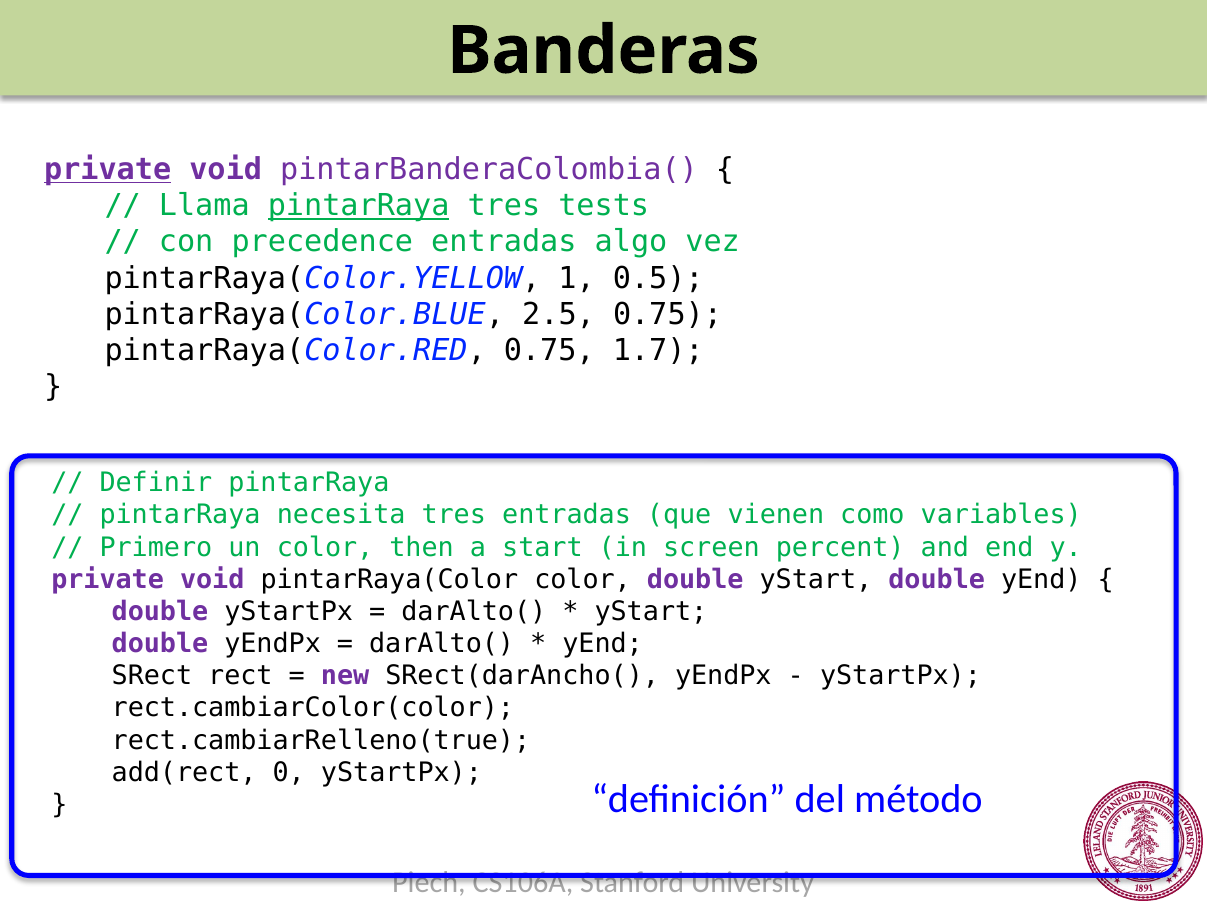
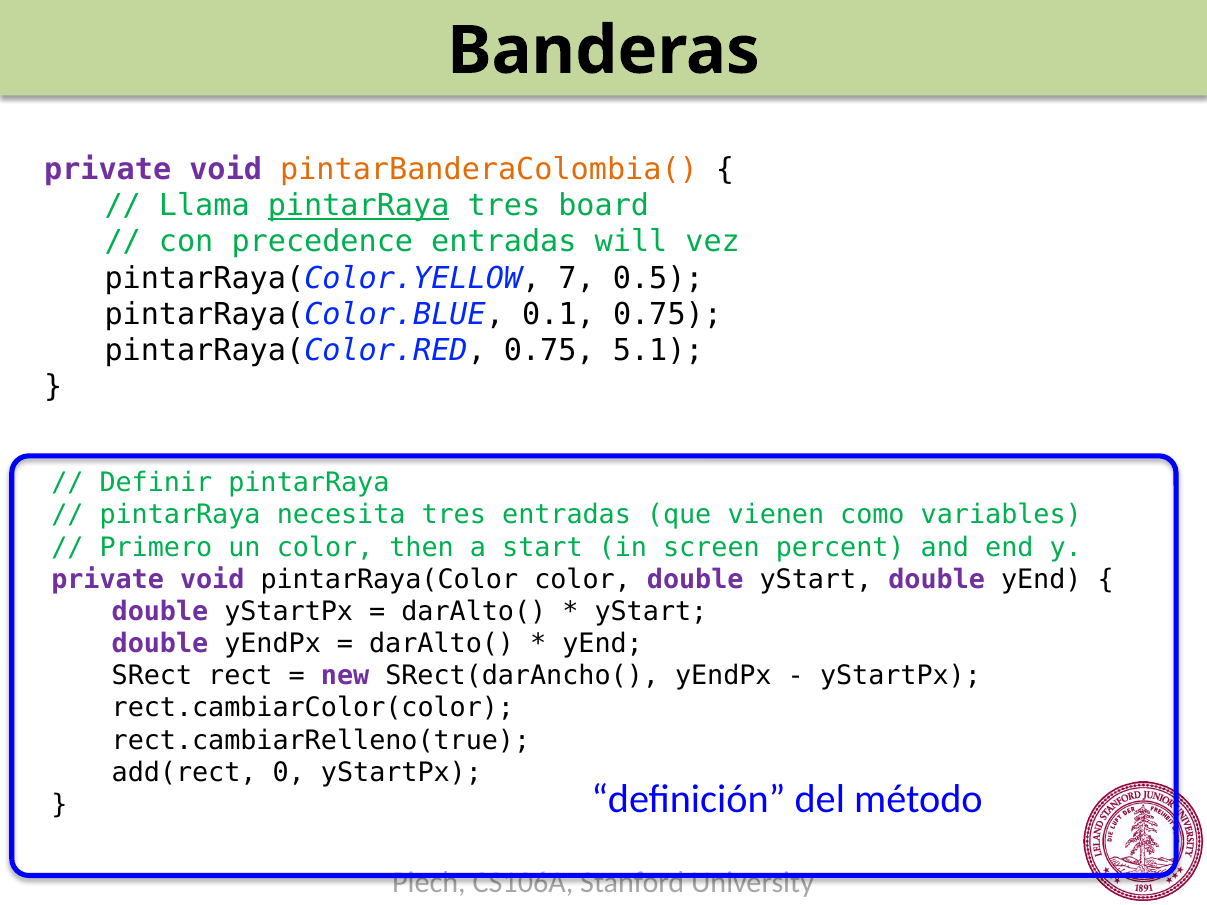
private underline: present -> none (108, 170)
pintarBanderaColombia( colour: purple -> orange (489, 170)
tests: tests -> board (604, 206)
algo: algo -> will (631, 242)
1: 1 -> 7 (577, 278)
2.5: 2.5 -> 0.1 (559, 314)
1.7: 1.7 -> 5.1 (658, 351)
